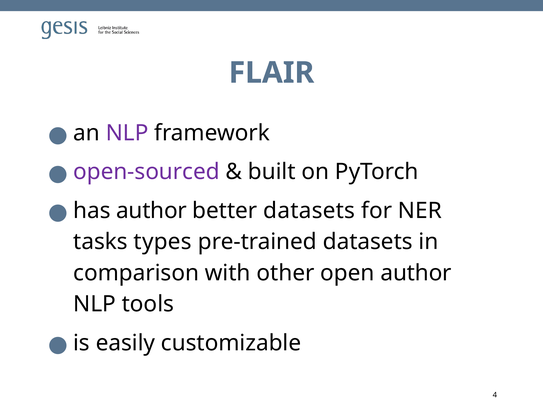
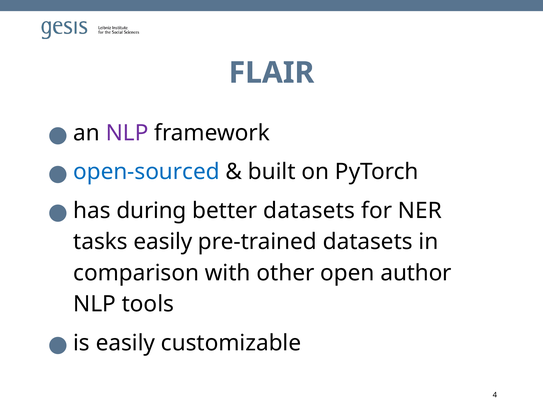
open-sourced colour: purple -> blue (146, 172)
has author: author -> during (151, 211)
tasks types: types -> easily (163, 242)
